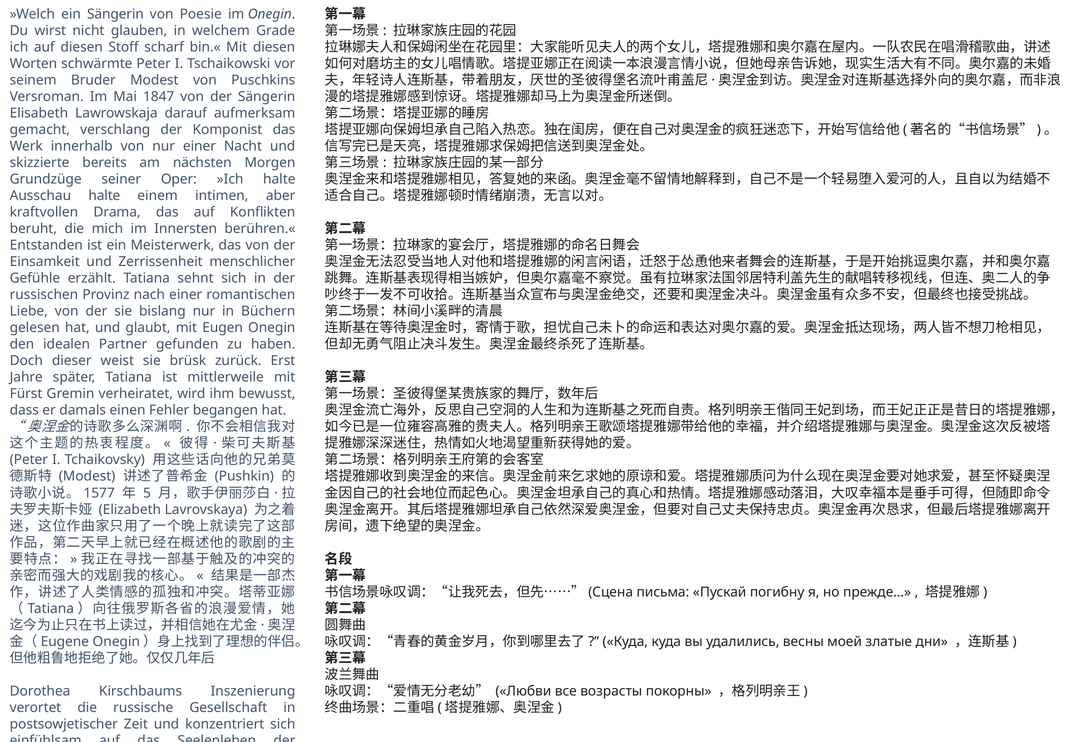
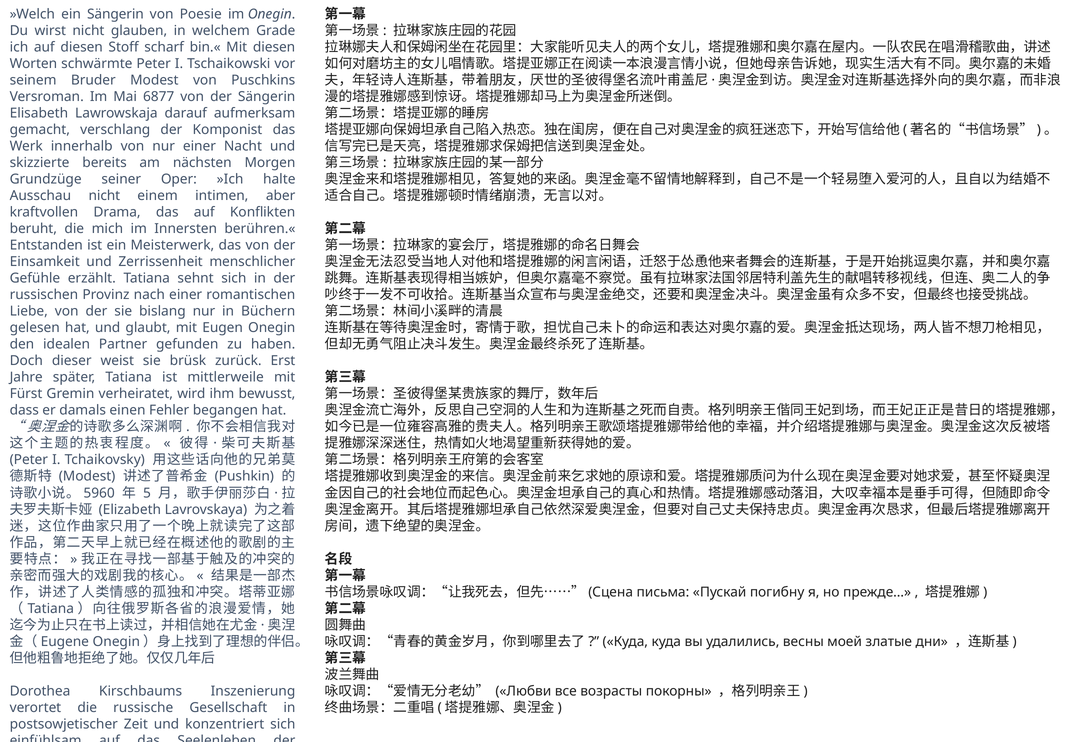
1847: 1847 -> 6877 (159, 97)
Ausschau halte: halte -> nicht (104, 196)
1577: 1577 -> 5960 (99, 493)
